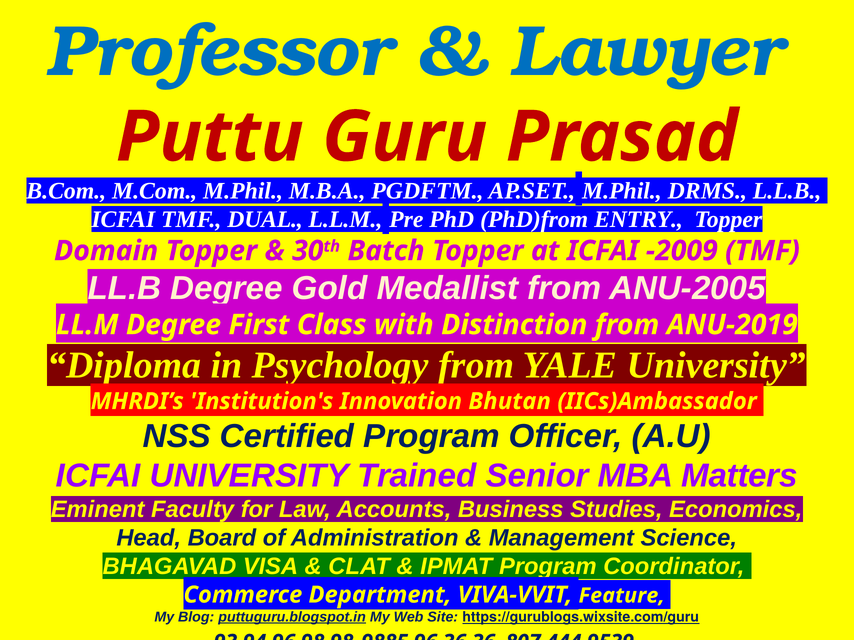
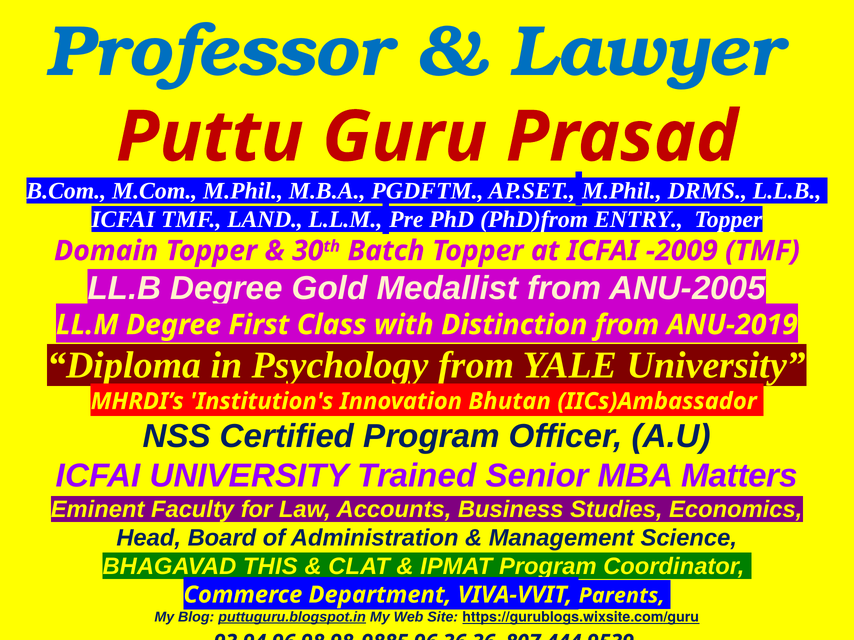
DUAL: DUAL -> LAND (265, 219)
VISA: VISA -> THIS (270, 567)
Feature: Feature -> Parents (622, 596)
